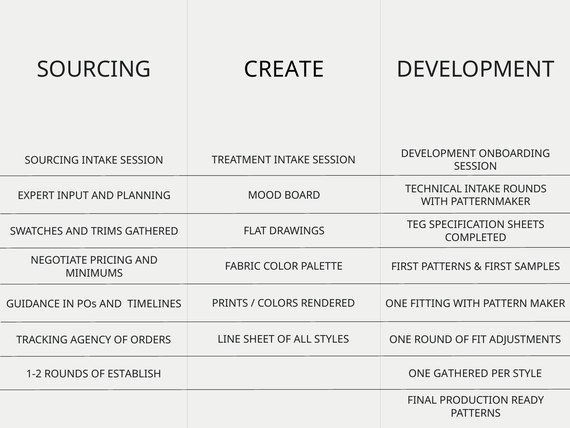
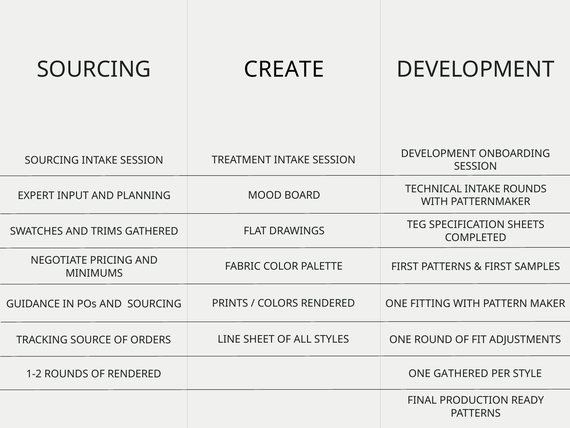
AND TIMELINES: TIMELINES -> SOURCING (154, 304)
AGENCY: AGENCY -> SOURCE (91, 339)
OF ESTABLISH: ESTABLISH -> RENDERED (134, 374)
